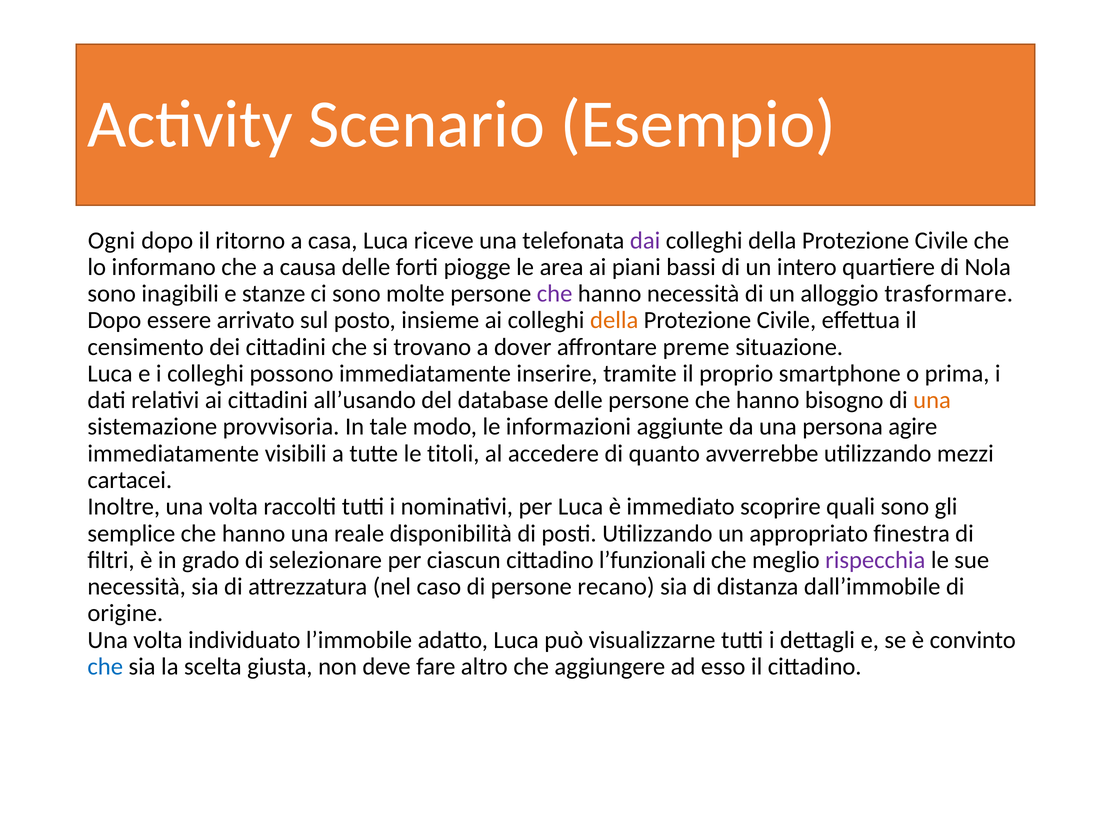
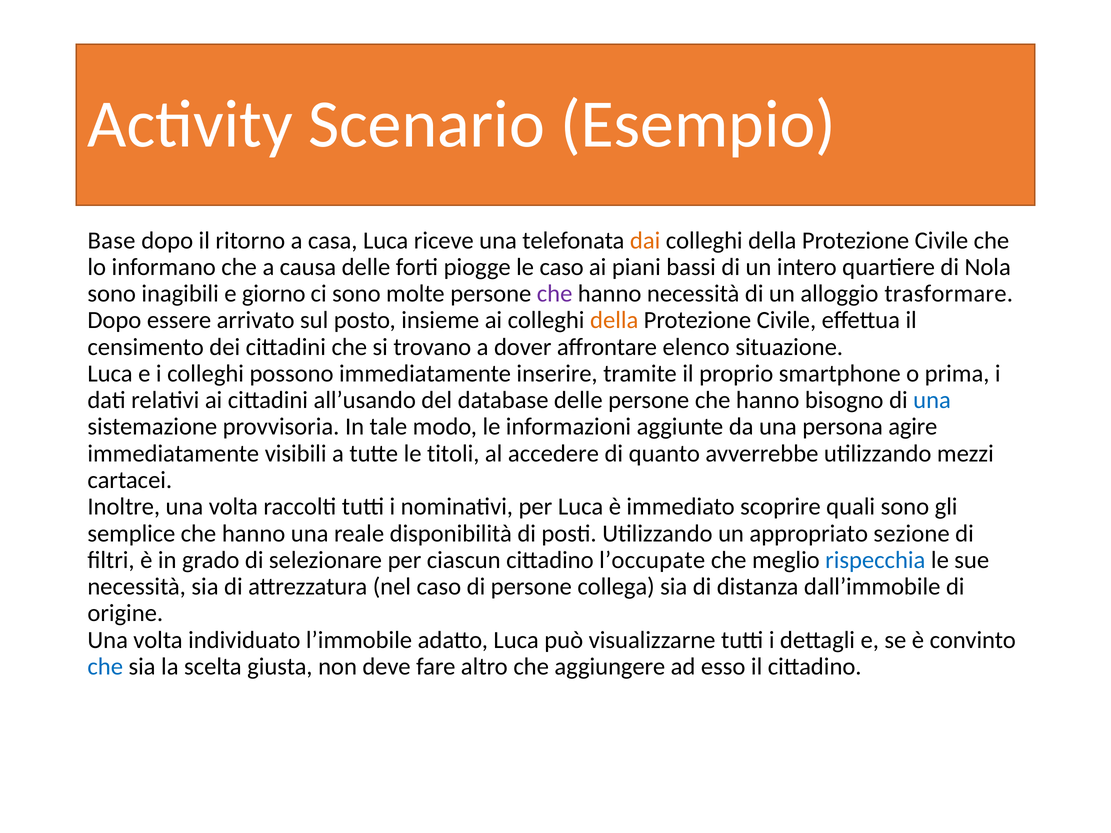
Ogni: Ogni -> Base (112, 241)
dai colour: purple -> orange (645, 241)
le area: area -> caso (562, 267)
stanze: stanze -> giorno (274, 294)
preme: preme -> elenco (696, 347)
una colour: orange -> blue (932, 400)
finestra: finestra -> sezione (912, 534)
l’funzionali: l’funzionali -> l’occupate (652, 560)
rispecchia colour: purple -> blue (875, 560)
recano: recano -> collega (616, 587)
